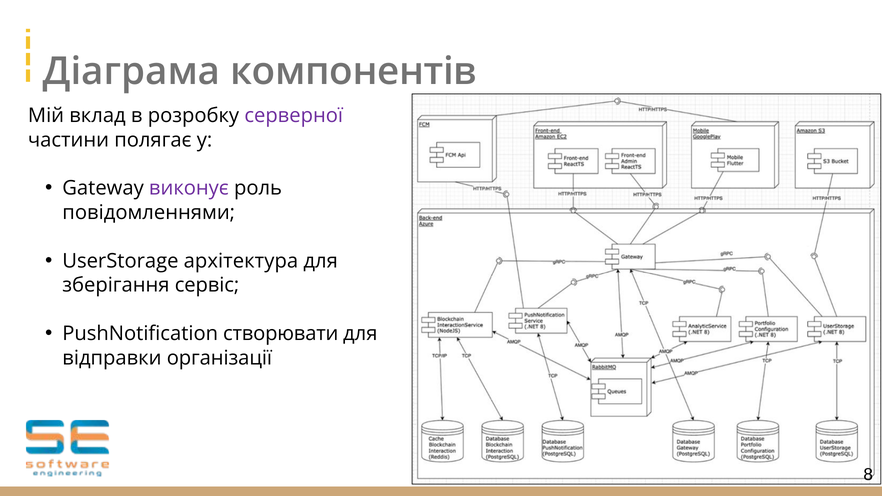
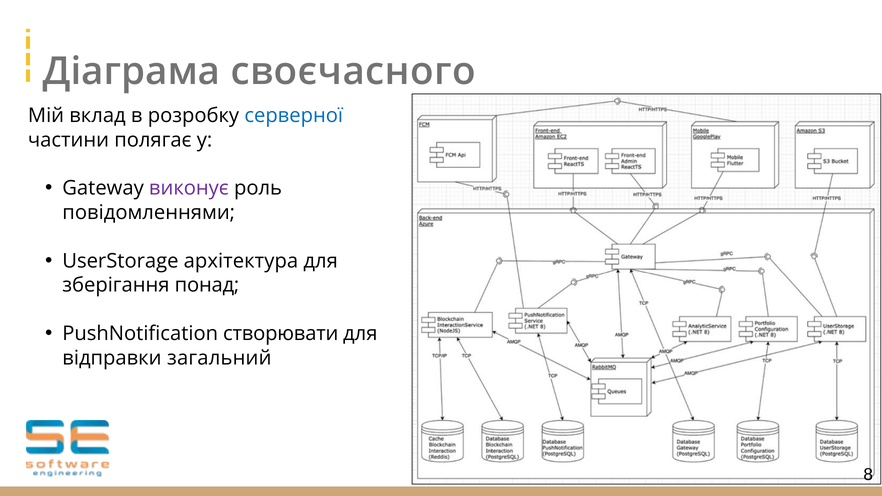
компонентів: компонентів -> своєчасного (353, 71)
серверної colour: purple -> blue (294, 116)
сервіс: сервіс -> понад (207, 285)
організації: організації -> загальний (219, 358)
